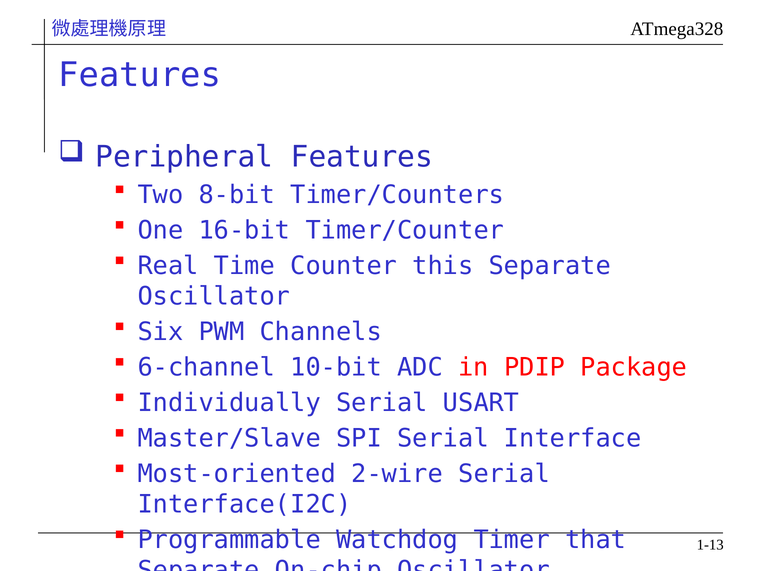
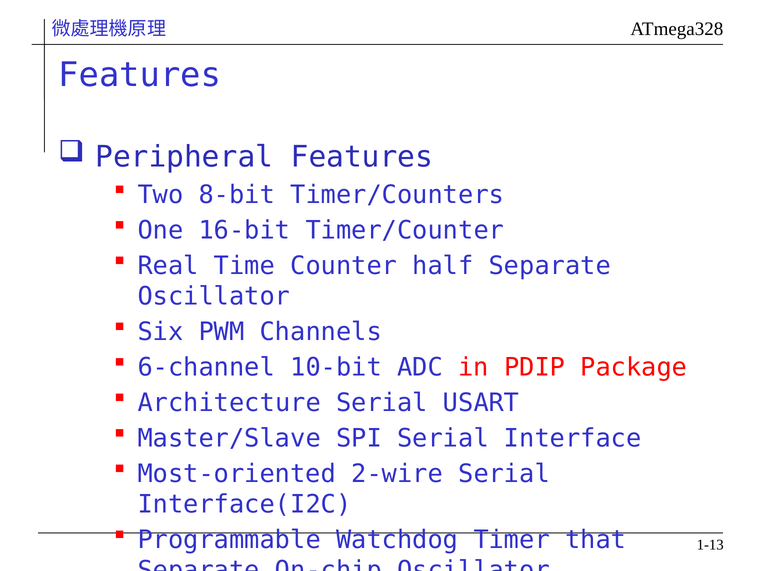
this: this -> half (443, 266)
Individually: Individually -> Architecture (229, 403)
